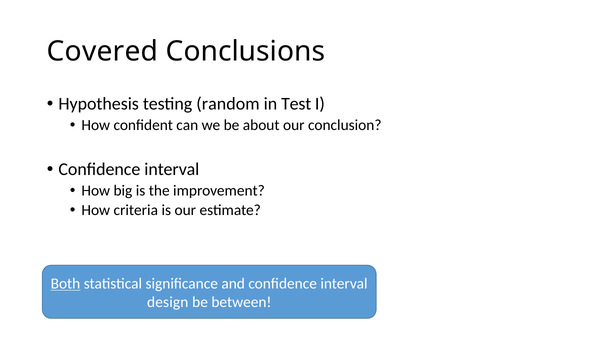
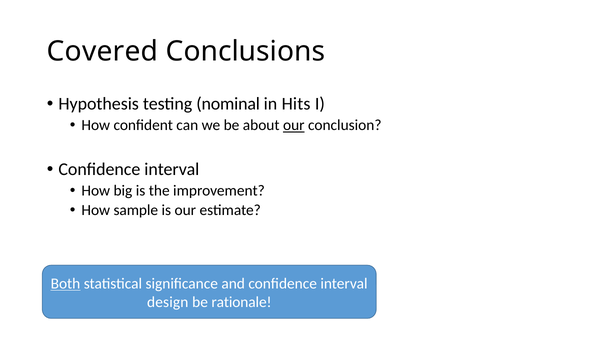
random: random -> nominal (228, 104)
Test: Test -> Hits (296, 104)
our underline: none -> present (294, 125)
criteria: criteria -> sample (136, 210)
between: between -> rationale (241, 302)
